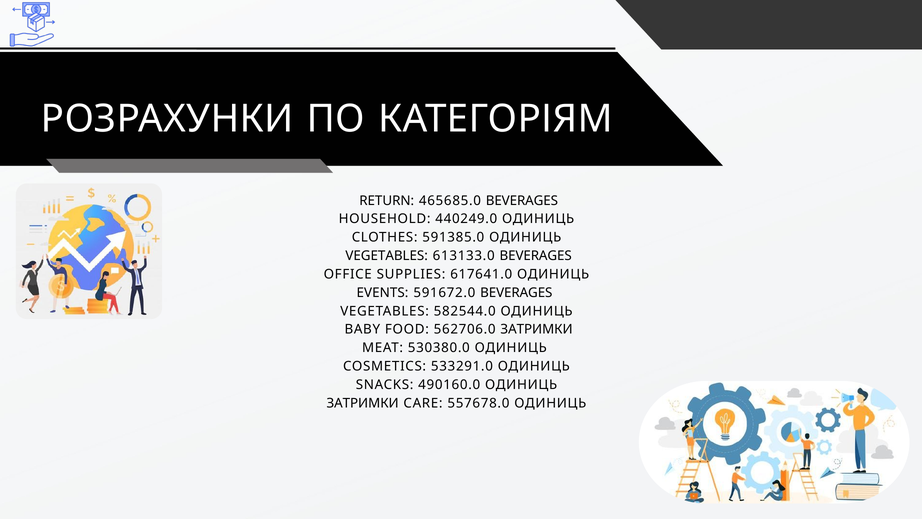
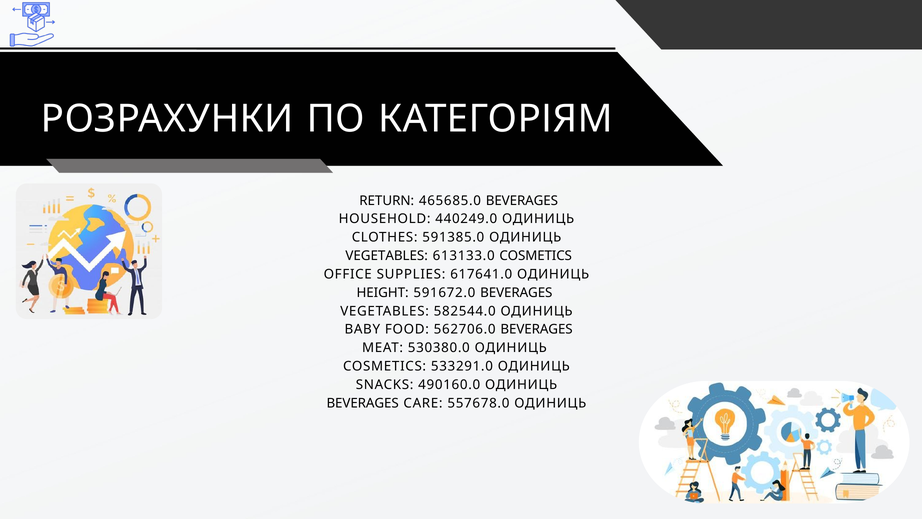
613133.0 BEVERAGES: BEVERAGES -> COSMETICS (536, 256)
EVENTS: EVENTS -> HEIGHT (383, 292)
562706.0 ЗАТРИМКИ: ЗАТРИМКИ -> BEVERAGES (537, 329)
ЗАТРИМКИ: ЗАТРИМКИ -> BEVERAGES (363, 403)
